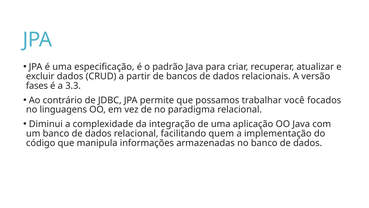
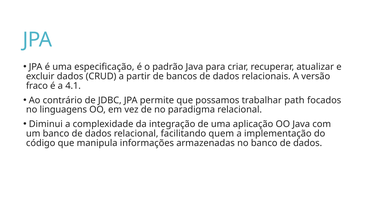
fases: fases -> fraco (37, 86)
3.3: 3.3 -> 4.1 (73, 86)
você: você -> path (294, 100)
